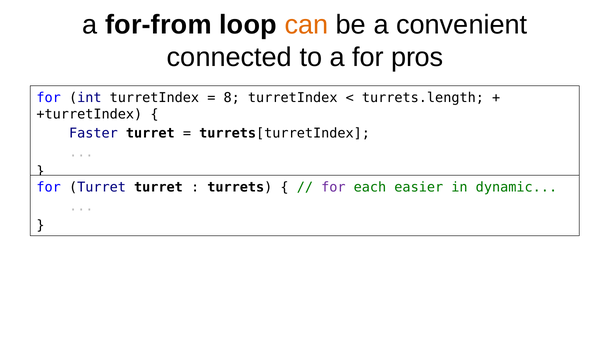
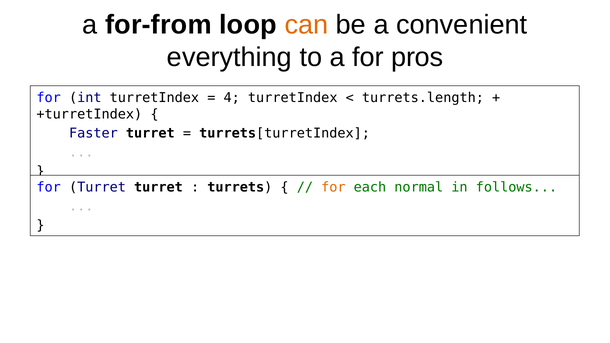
connected: connected -> everything (229, 57)
8: 8 -> 4 (232, 98)
for colour: purple -> orange (333, 188)
easier: easier -> normal (419, 188)
dynamic: dynamic -> follows (516, 188)
